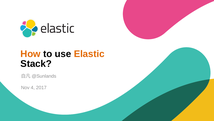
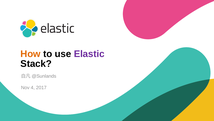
Elastic colour: orange -> purple (89, 54)
